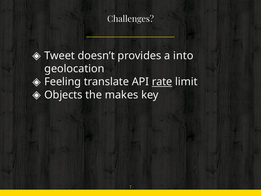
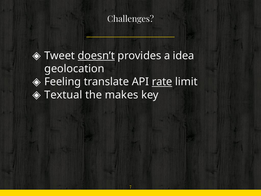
doesn’t underline: none -> present (96, 56)
into: into -> idea (183, 56)
Objects: Objects -> Textual (63, 95)
